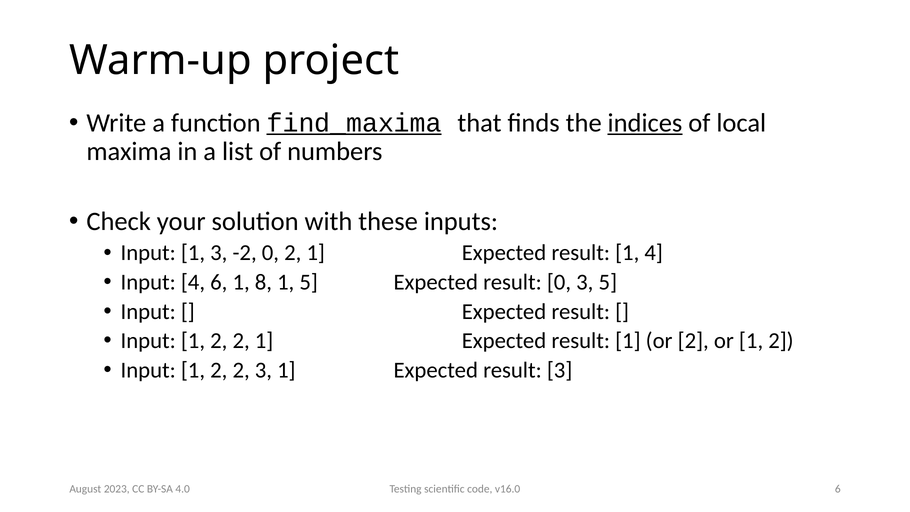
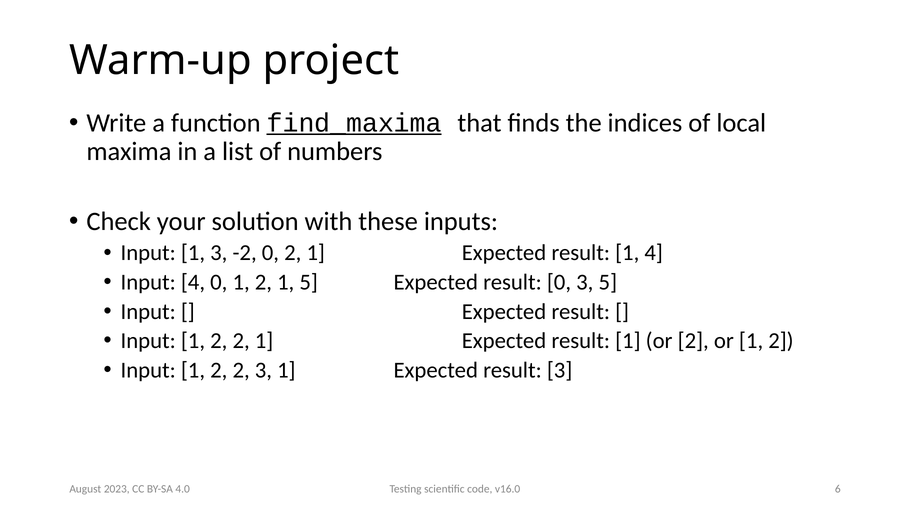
indices underline: present -> none (645, 123)
4 6: 6 -> 0 (219, 282)
8: 8 -> 2 (263, 282)
